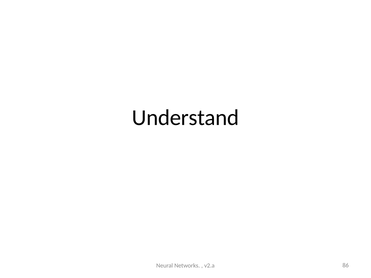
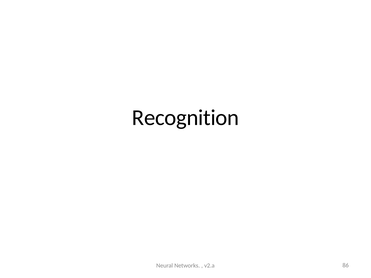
Understand: Understand -> Recognition (186, 118)
